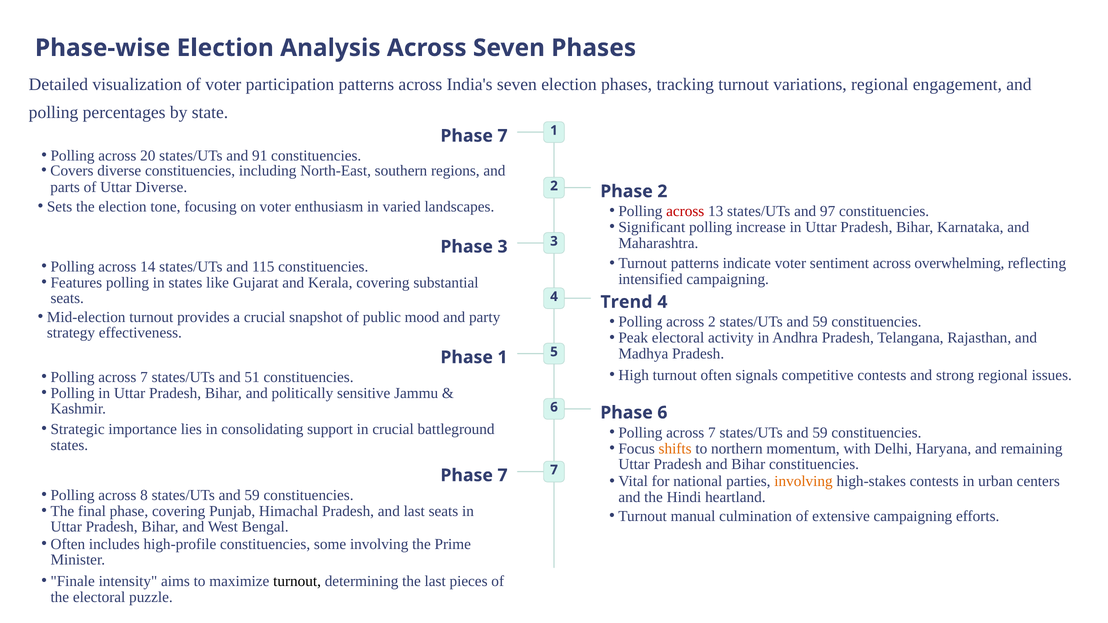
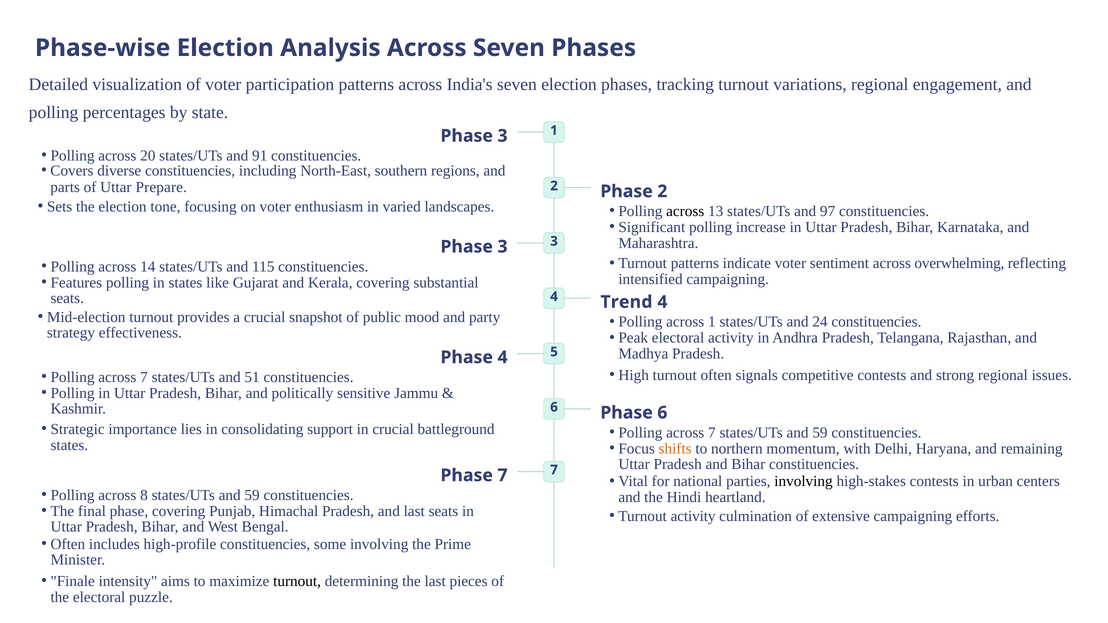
7: 7 -> 3 (503, 136)
Uttar Diverse: Diverse -> Prepare (161, 187)
across colour: red -> black (685, 211)
across 2: 2 -> 1 (712, 322)
59: 59 -> 24 (820, 322)
Phase 1: 1 -> 4 (503, 357)
involving colour: orange -> black (803, 482)
Turnout manual: manual -> activity (693, 516)
